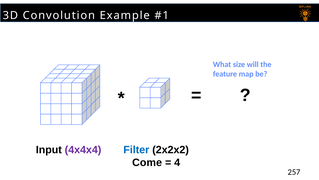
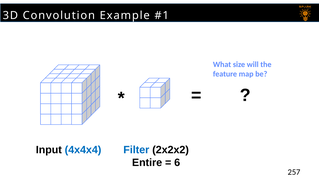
4x4x4 colour: purple -> blue (83, 149)
Come: Come -> Entire (147, 162)
4: 4 -> 6 (177, 162)
